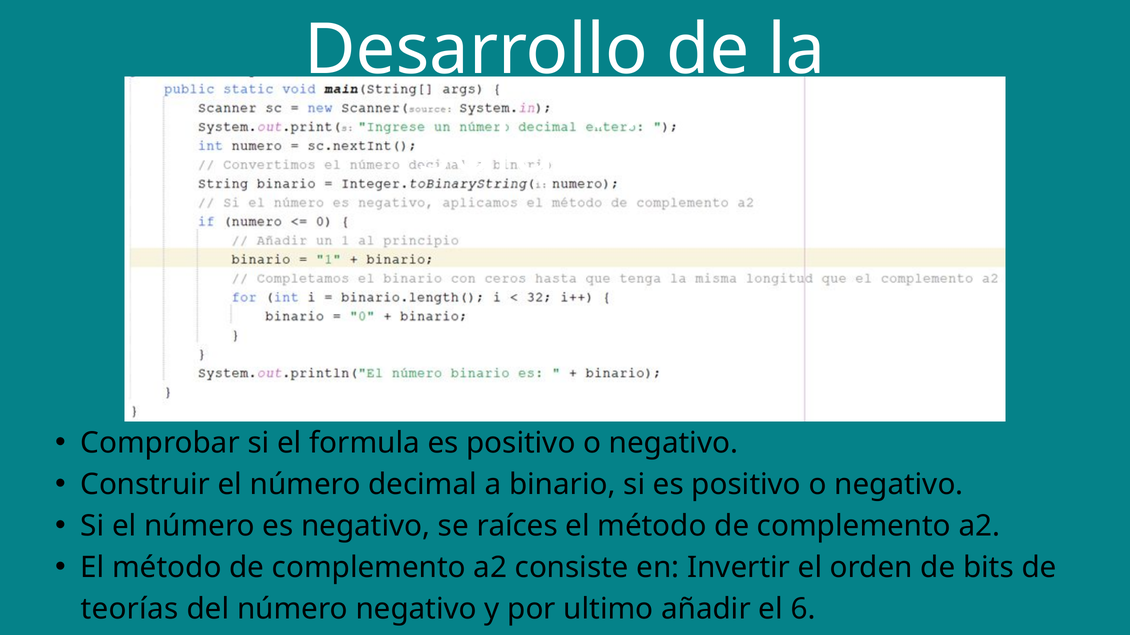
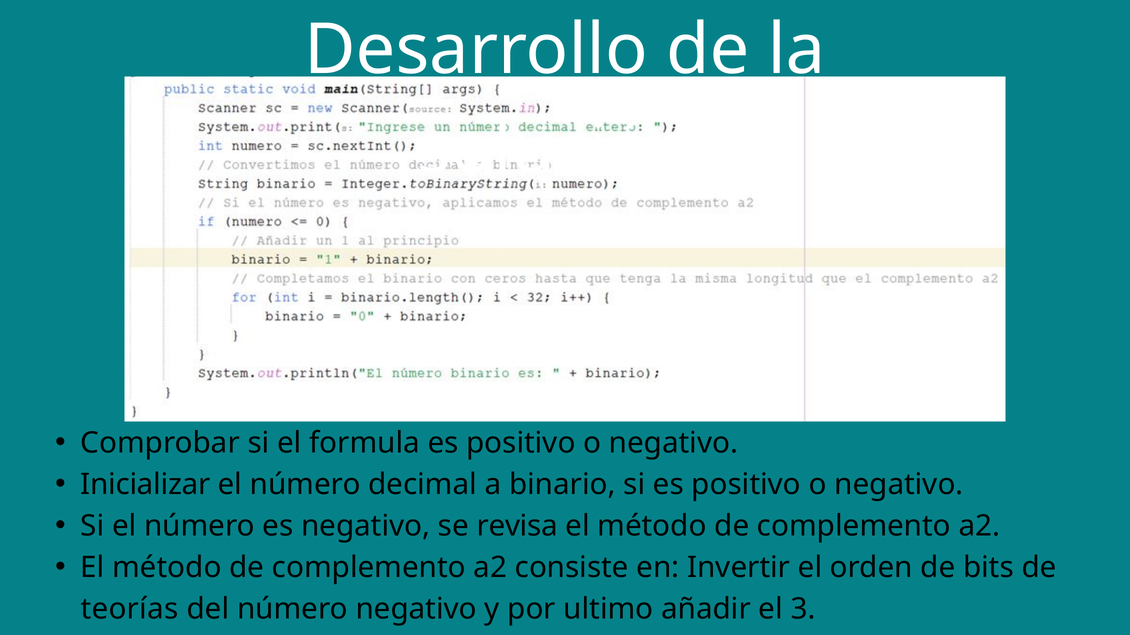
Construir: Construir -> Inicializar (145, 485)
raíces: raíces -> revisa (517, 527)
6: 6 -> 3 (803, 610)
